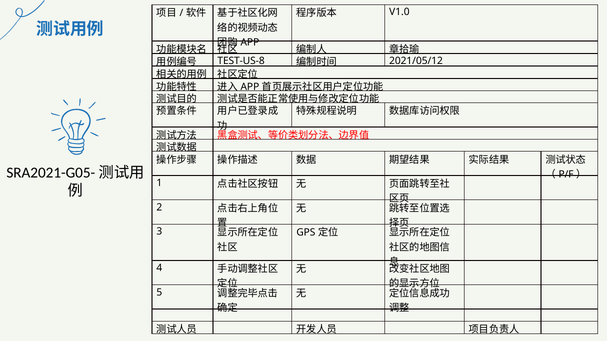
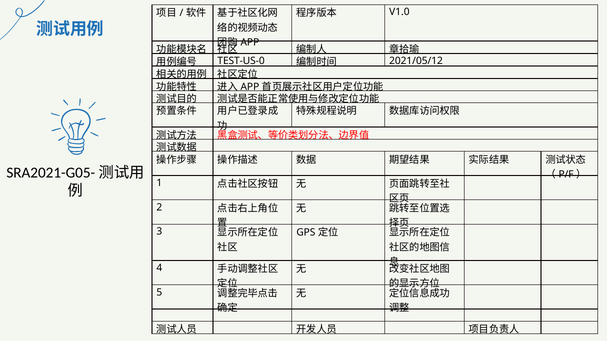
TEST-US-8: TEST-US-8 -> TEST-US-0 (241, 61)
